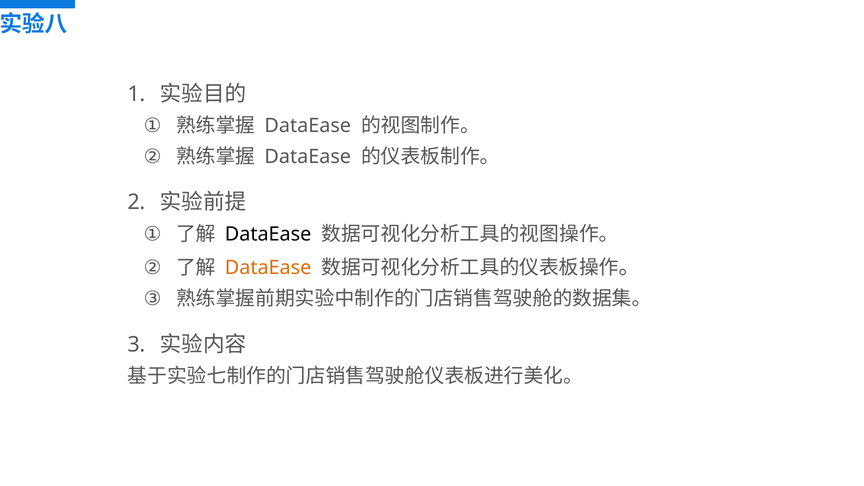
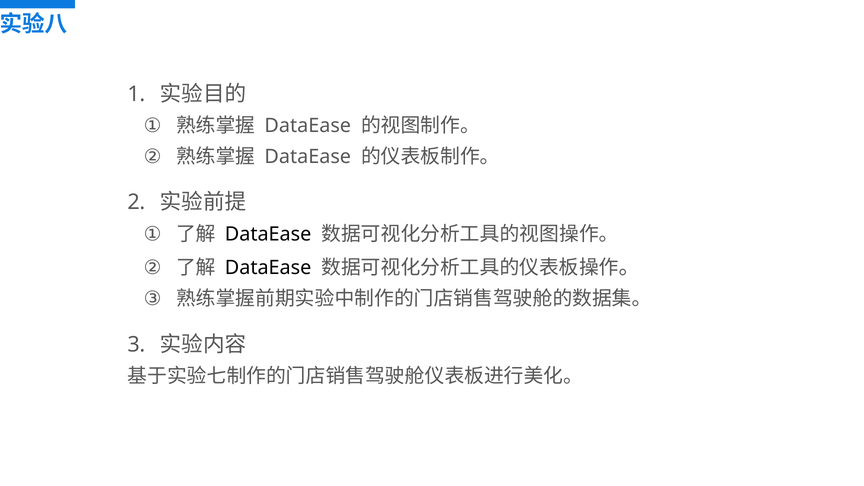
DataEase colour: orange -> black (268, 267)
